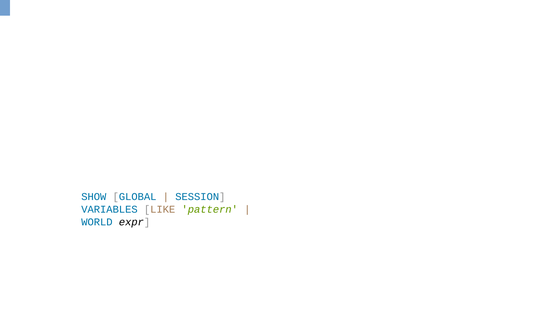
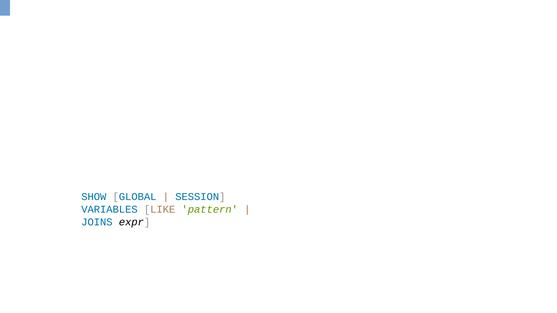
WORLD: WORLD -> JOINS (97, 222)
